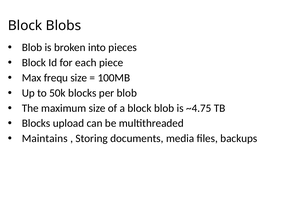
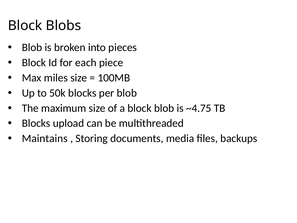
frequ: frequ -> miles (56, 78)
